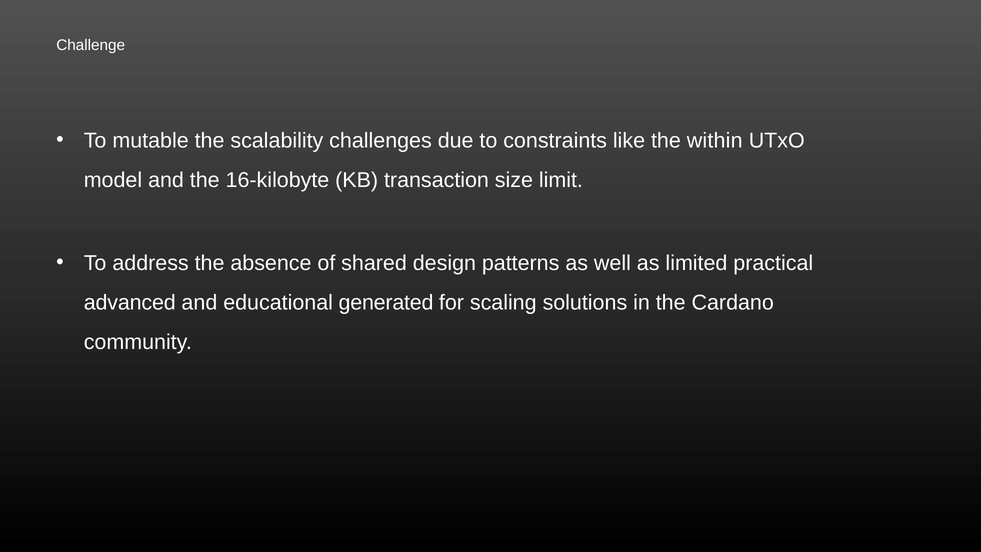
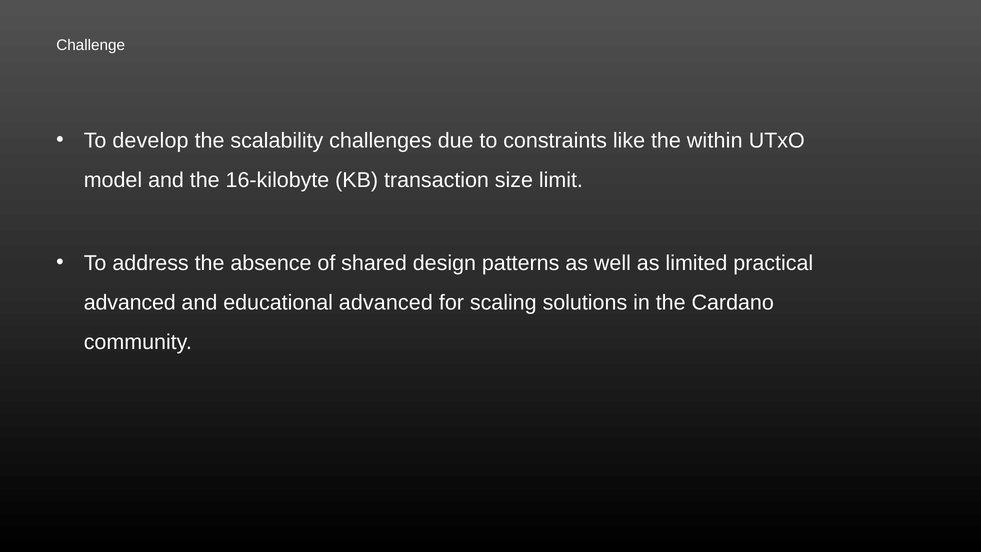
mutable: mutable -> develop (150, 140)
educational generated: generated -> advanced (386, 302)
